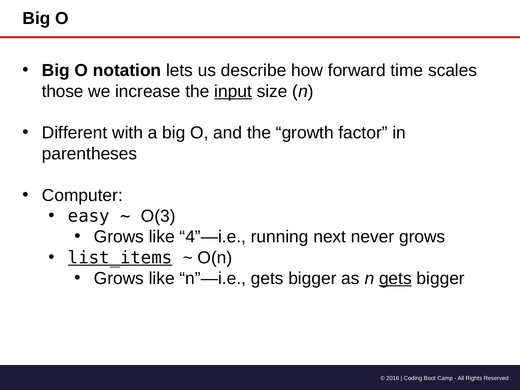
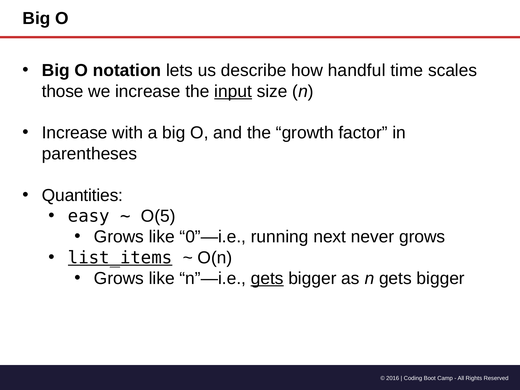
forward: forward -> handful (357, 70)
Different: Different -> Increase (75, 133)
Computer: Computer -> Quantities (82, 195)
O(3: O(3 -> O(5 (158, 216)
4”—i.e: 4”—i.e -> 0”—i.e (213, 237)
gets underline: none -> present (267, 278)
gets underline: present -> none (395, 278)
